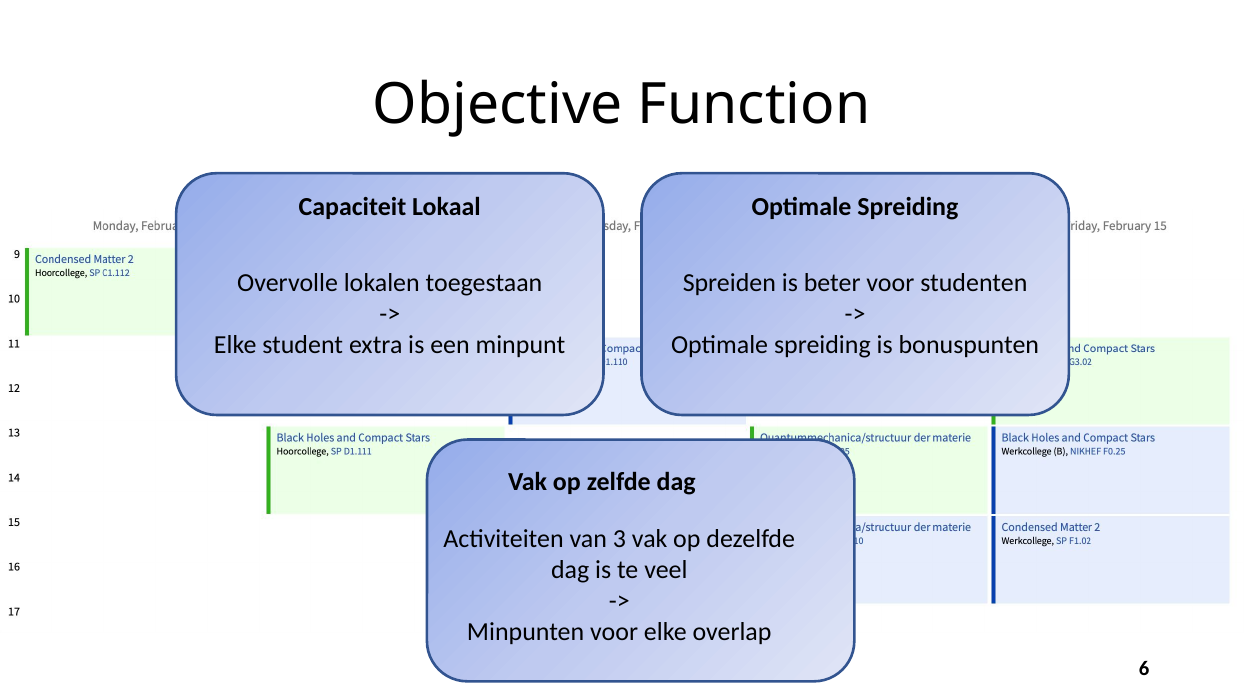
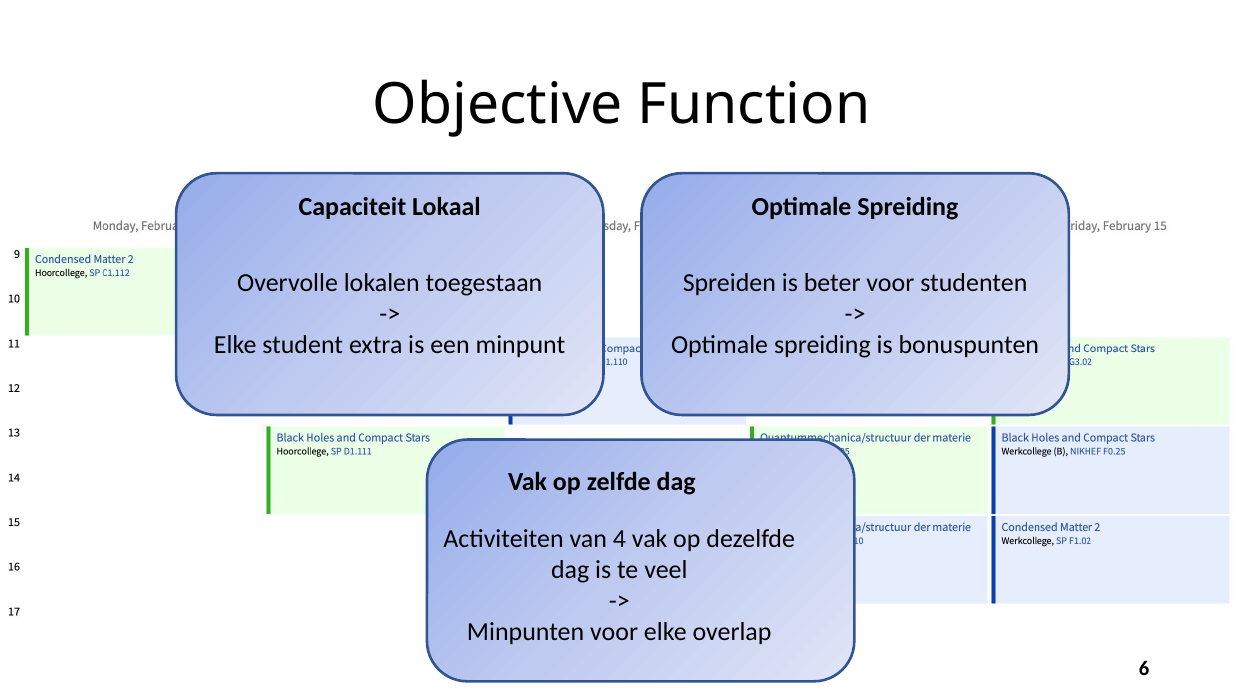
3: 3 -> 4 (619, 538)
